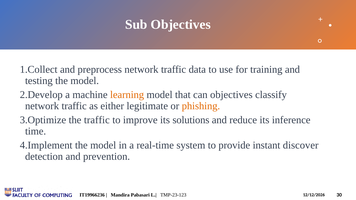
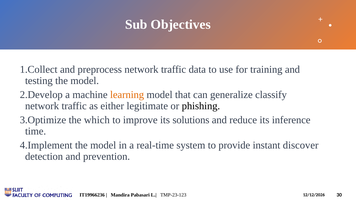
can objectives: objectives -> generalize (231, 95)
phishing colour: orange -> black (201, 106)
the traffic: traffic -> which (97, 120)
